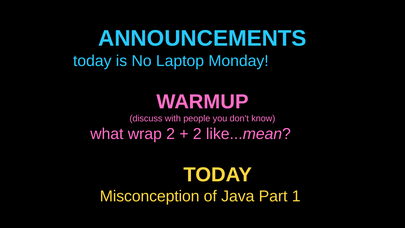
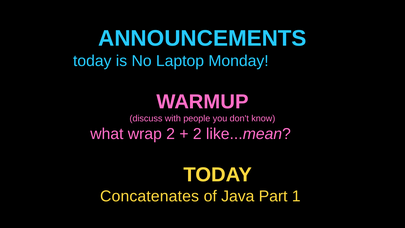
Misconception: Misconception -> Concatenates (150, 196)
